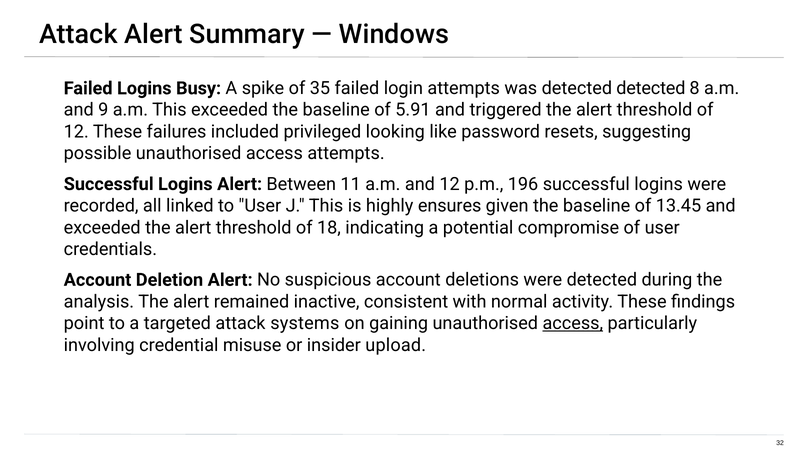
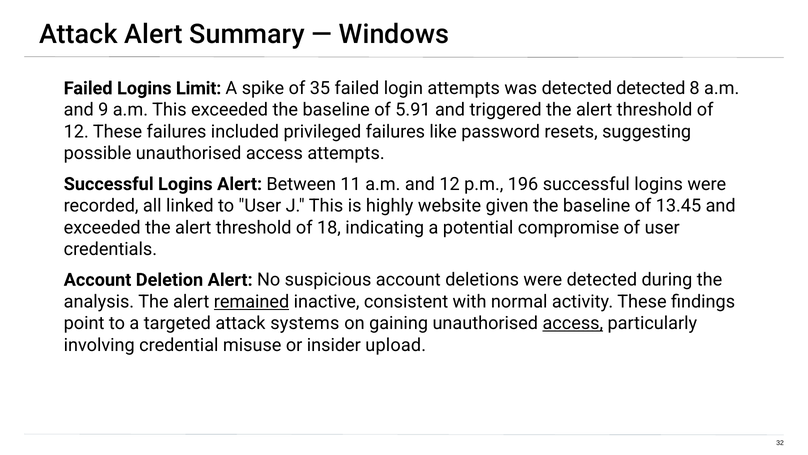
Busy: Busy -> Limit (199, 88)
privileged looking: looking -> failures (395, 132)
ensures: ensures -> website (450, 206)
remained underline: none -> present (252, 301)
